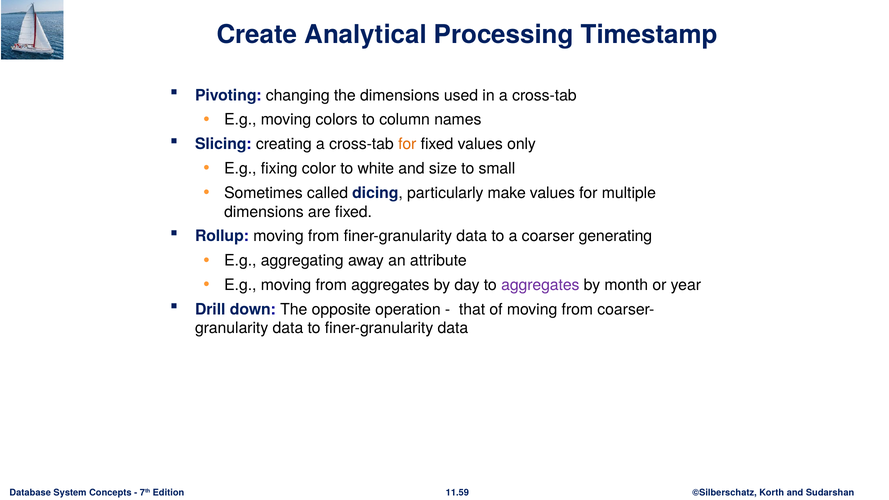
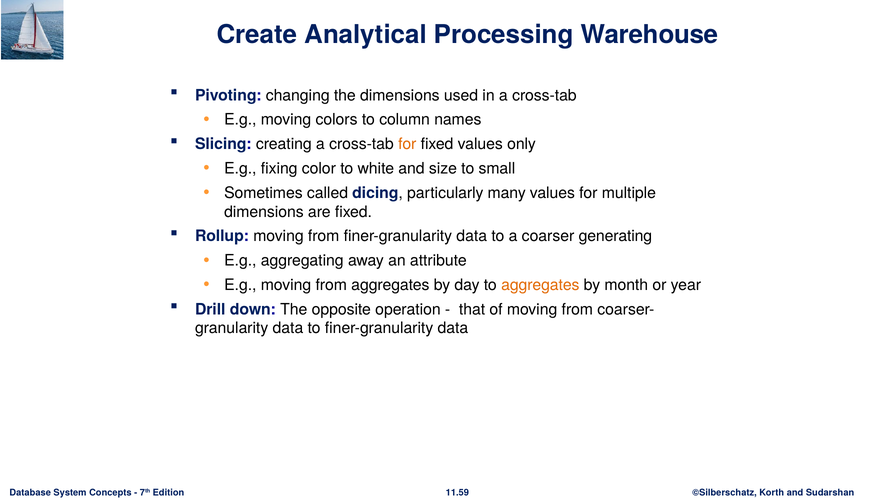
Timestamp: Timestamp -> Warehouse (649, 35)
make: make -> many (507, 193)
aggregates colour: purple -> orange (540, 285)
